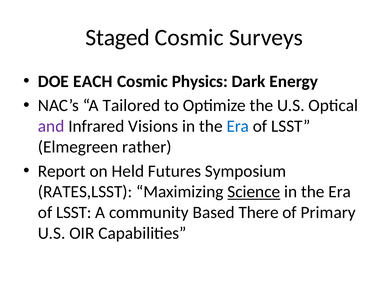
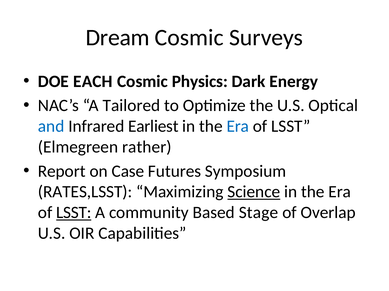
Staged: Staged -> Dream (118, 38)
and colour: purple -> blue (51, 127)
Visions: Visions -> Earliest (153, 127)
Held: Held -> Case (128, 172)
LSST underline: none -> present (74, 213)
There: There -> Stage (258, 213)
Primary: Primary -> Overlap (328, 213)
